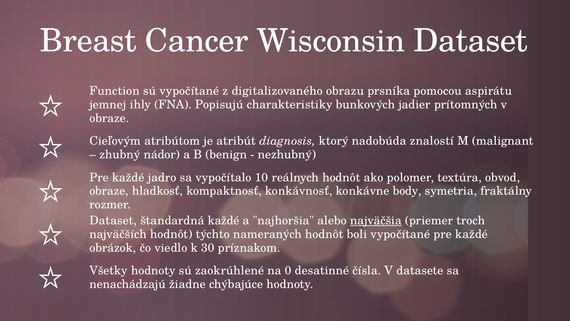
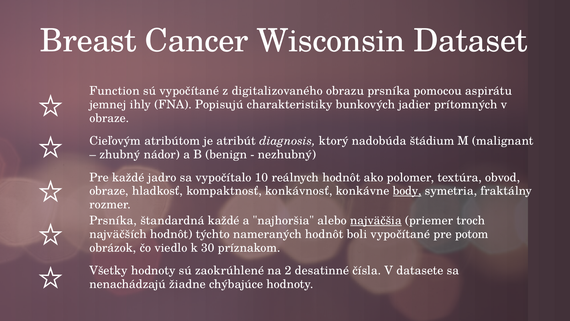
znalostí: znalostí -> štádium (432, 141)
body underline: none -> present (407, 191)
Dataset: Dataset -> Prsníka (113, 220)
vypočítané pre každé: každé -> potom (472, 234)
0: 0 -> 2 (288, 270)
